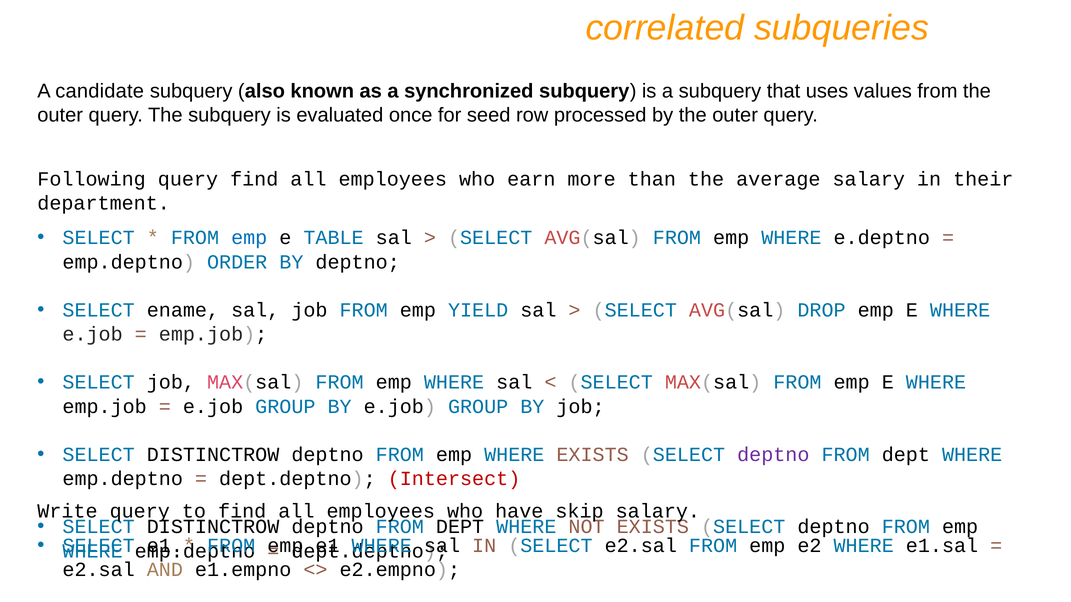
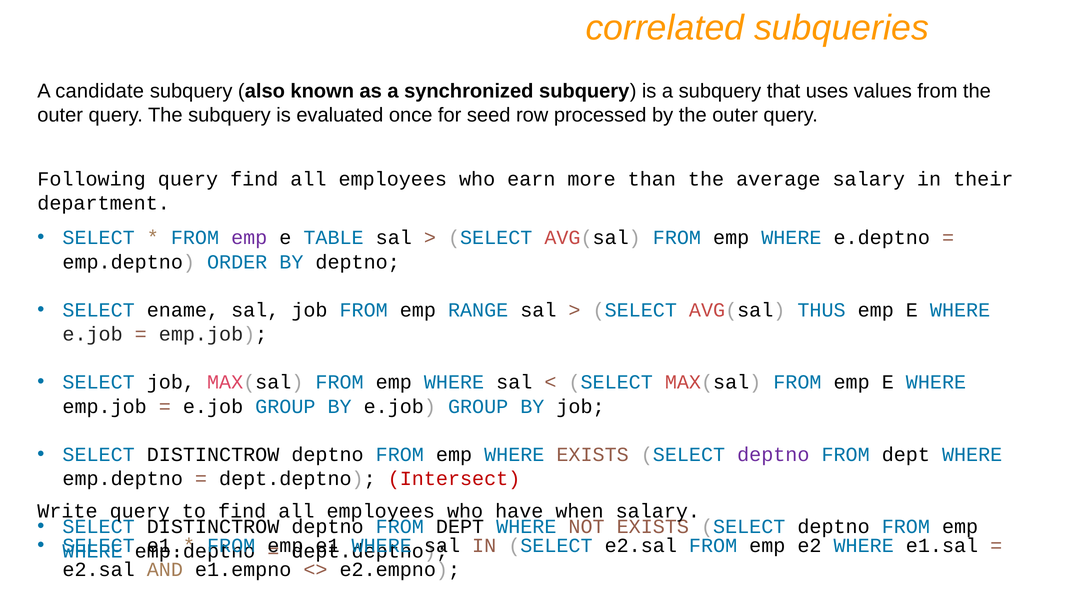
emp colour: blue -> purple (249, 238)
YIELD: YIELD -> RANGE (478, 310)
DROP: DROP -> THUS (822, 310)
skip: skip -> when (580, 511)
